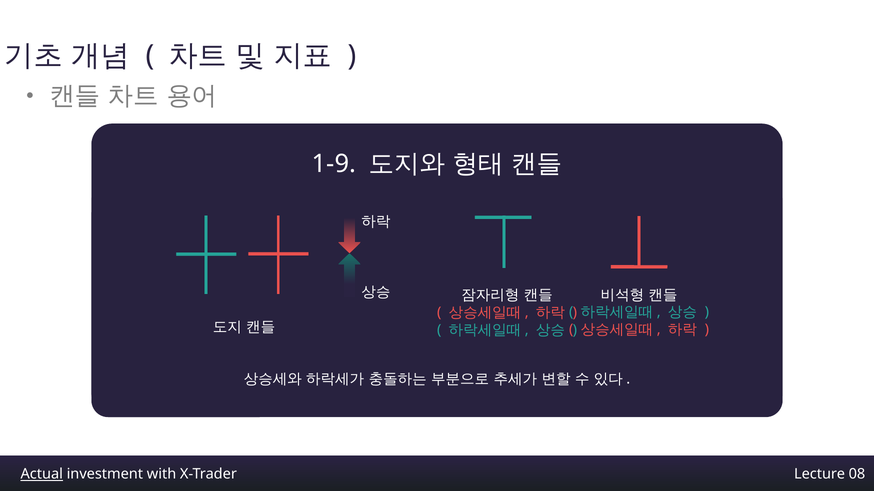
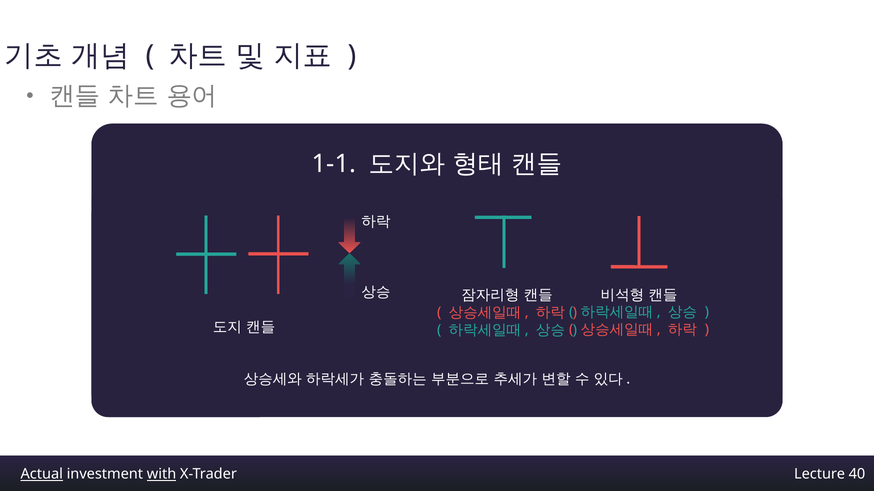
1-9: 1-9 -> 1-1 (334, 164)
with underline: none -> present (162, 475)
08: 08 -> 40 (857, 475)
